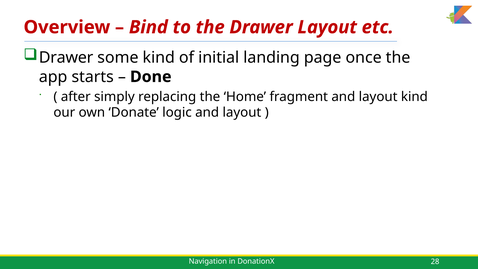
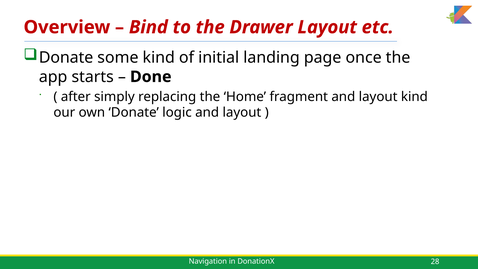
Drawer: Drawer -> Donate (66, 58)
